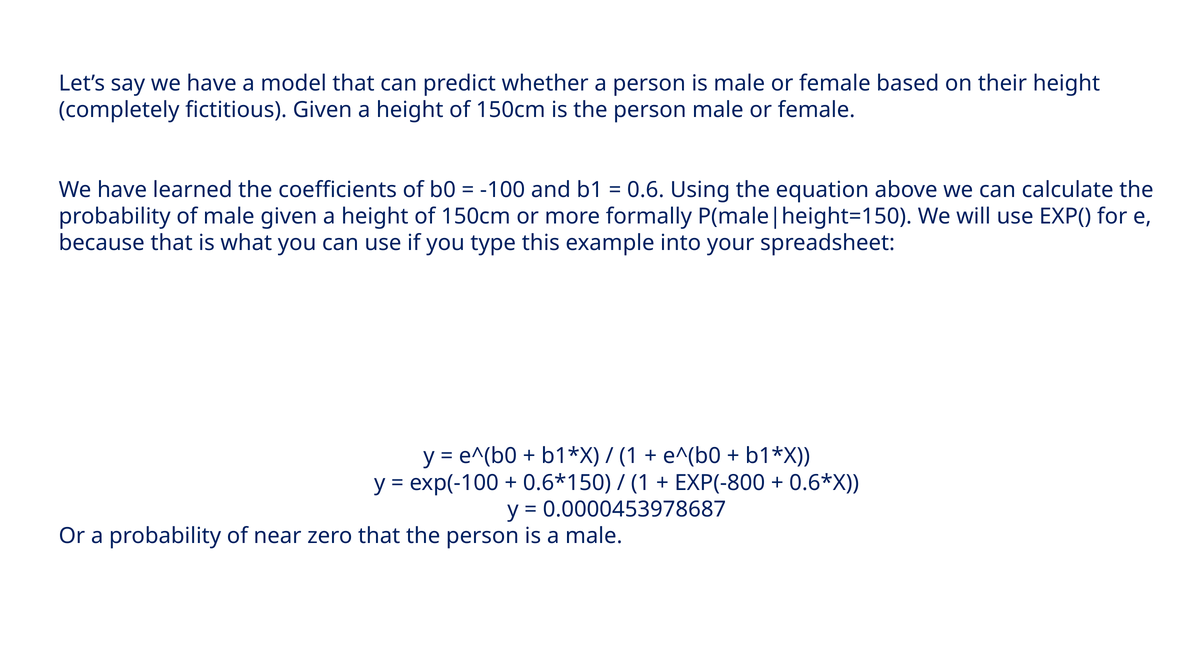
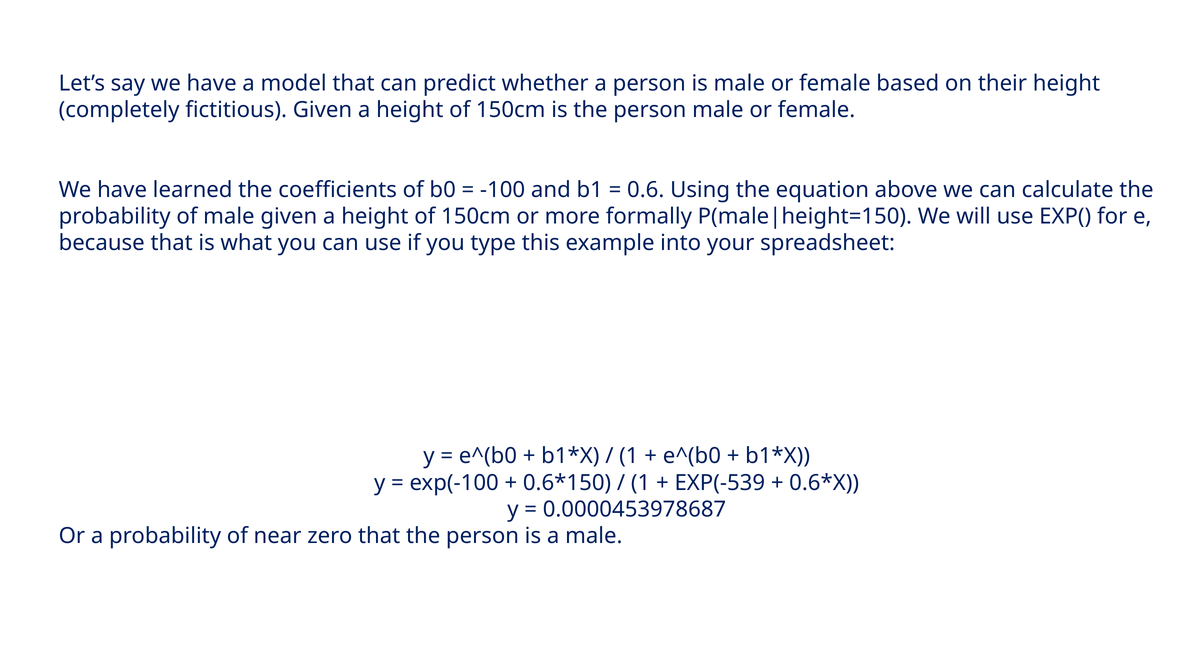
EXP(-800: EXP(-800 -> EXP(-539 (720, 483)
